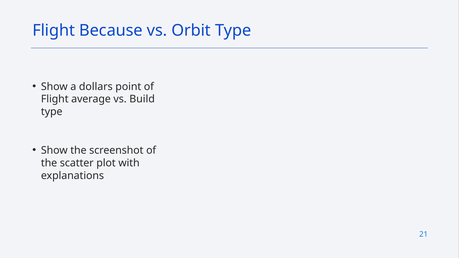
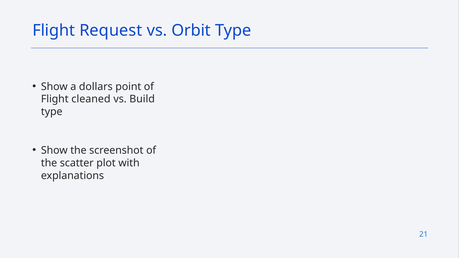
Because: Because -> Request (111, 31)
average: average -> cleaned (91, 99)
